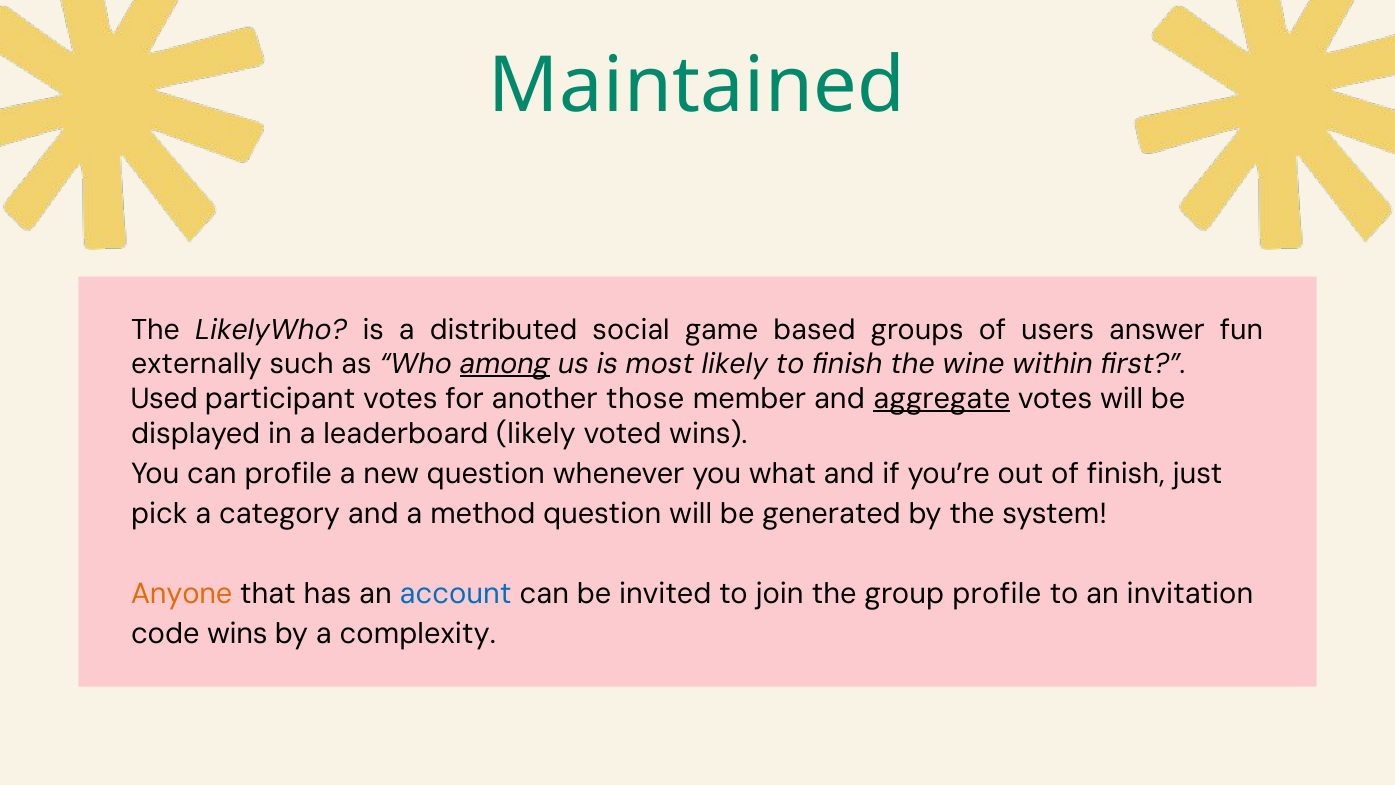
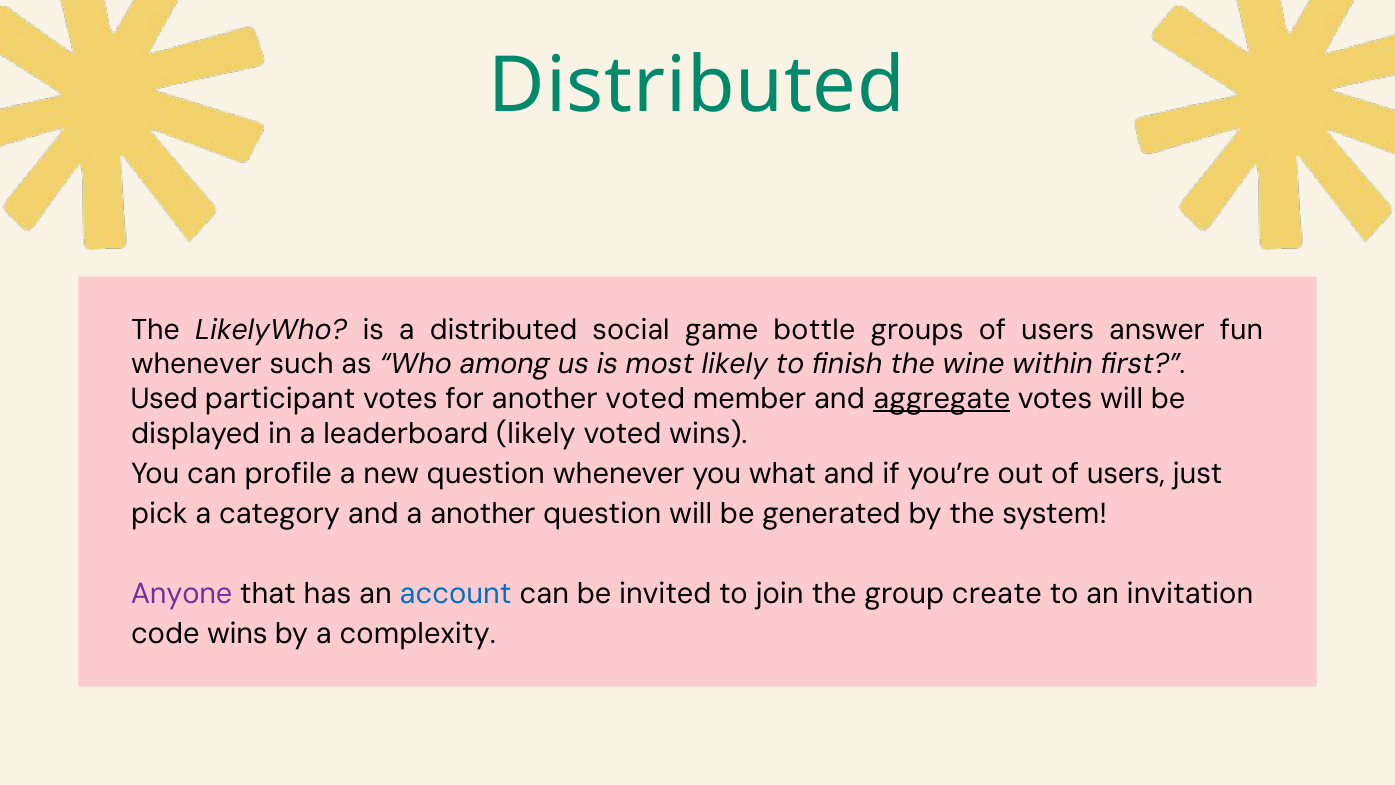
Maintained: Maintained -> Distributed (697, 86)
based: based -> bottle (814, 330)
externally: externally -> whenever (196, 364)
among underline: present -> none (505, 364)
another those: those -> voted (645, 398)
out of finish: finish -> users (1126, 473)
a method: method -> another (483, 513)
Anyone colour: orange -> purple (182, 594)
group profile: profile -> create (997, 594)
